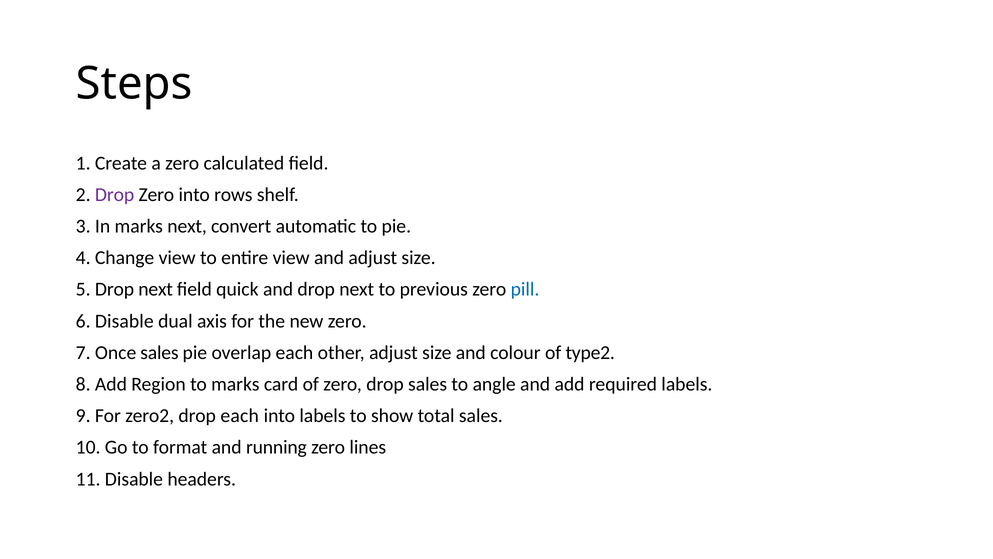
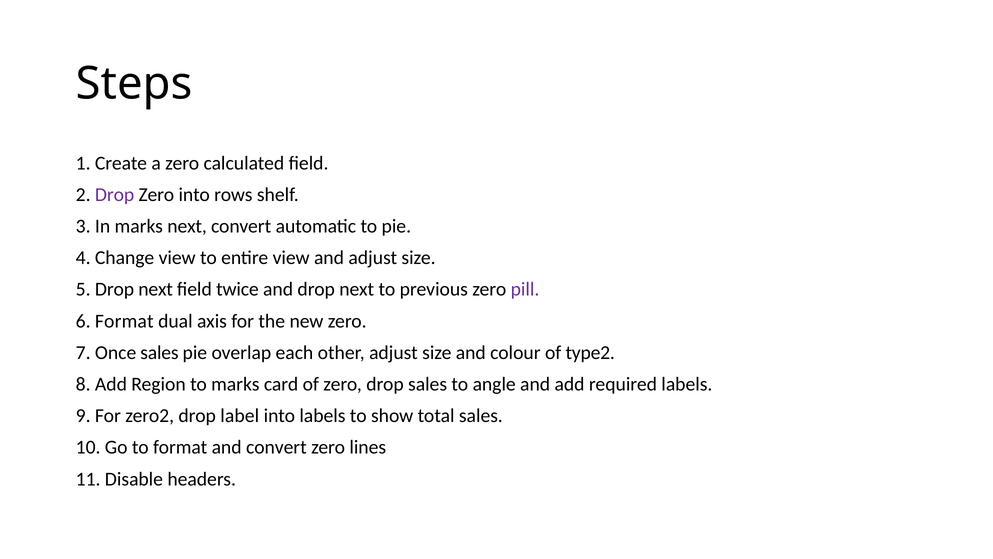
quick: quick -> twice (237, 289)
pill colour: blue -> purple (525, 289)
6 Disable: Disable -> Format (124, 321)
drop each: each -> label (240, 416)
and running: running -> convert (276, 447)
